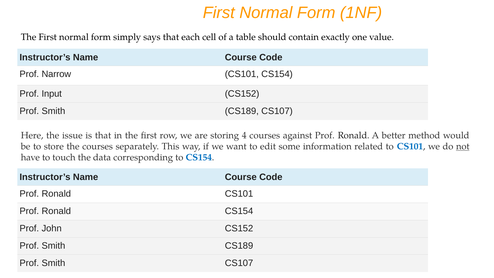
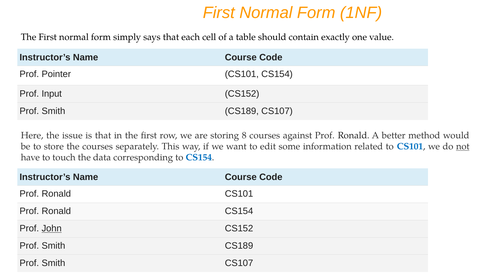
Narrow: Narrow -> Pointer (56, 74)
4: 4 -> 8 (244, 135)
John underline: none -> present (52, 228)
